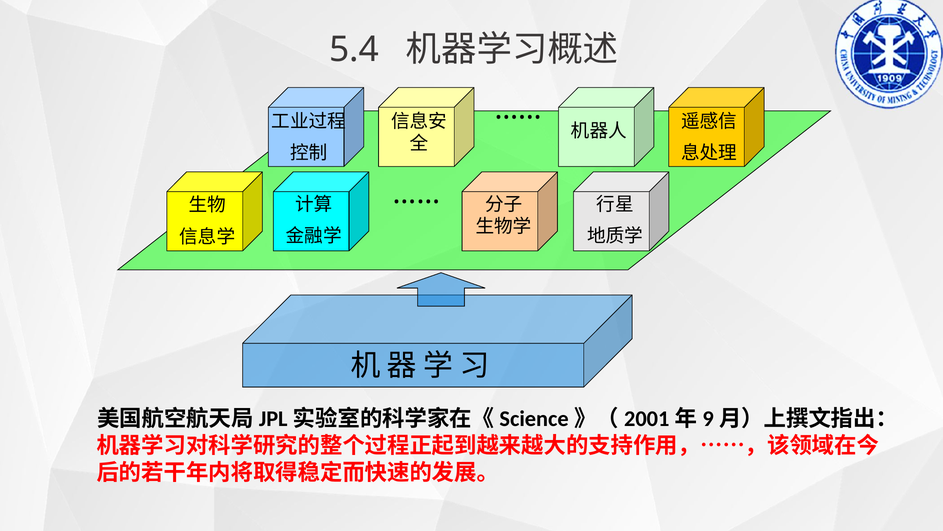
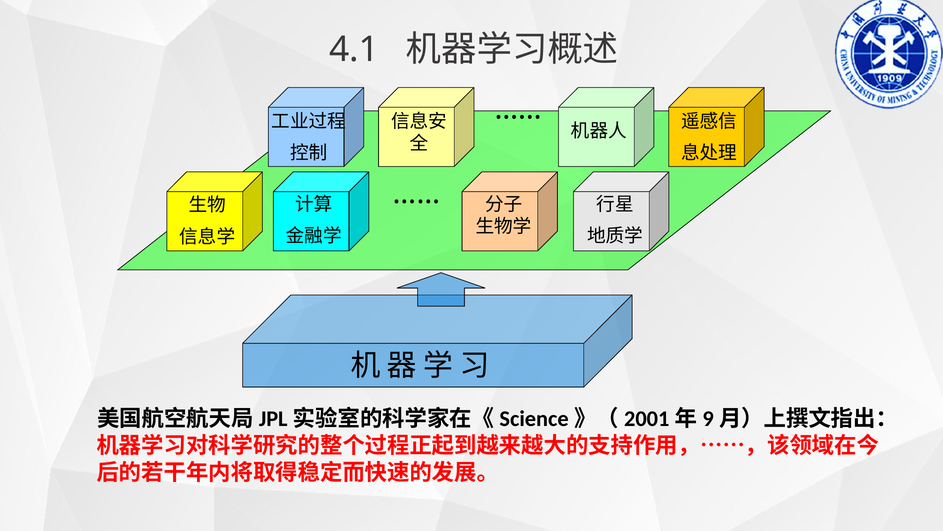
5.4: 5.4 -> 4.1 (354, 50)
